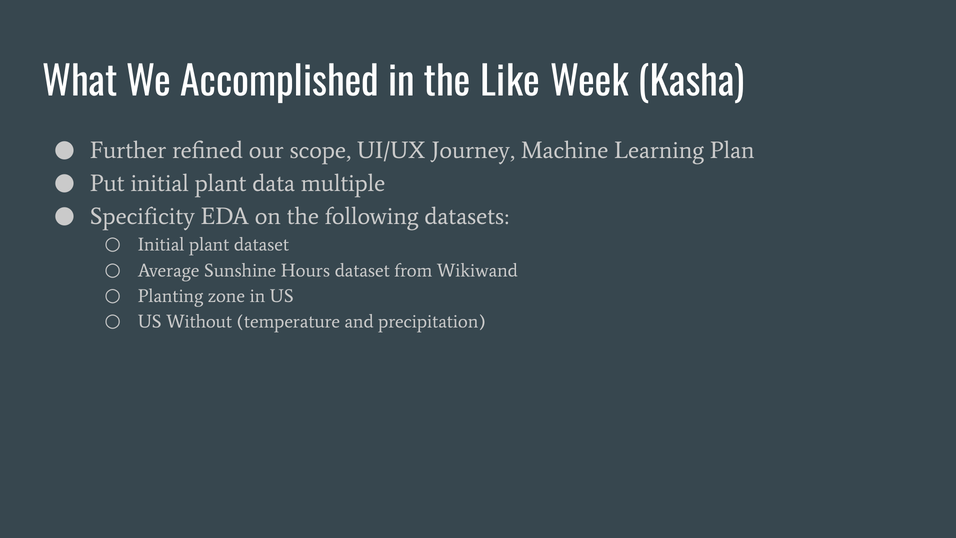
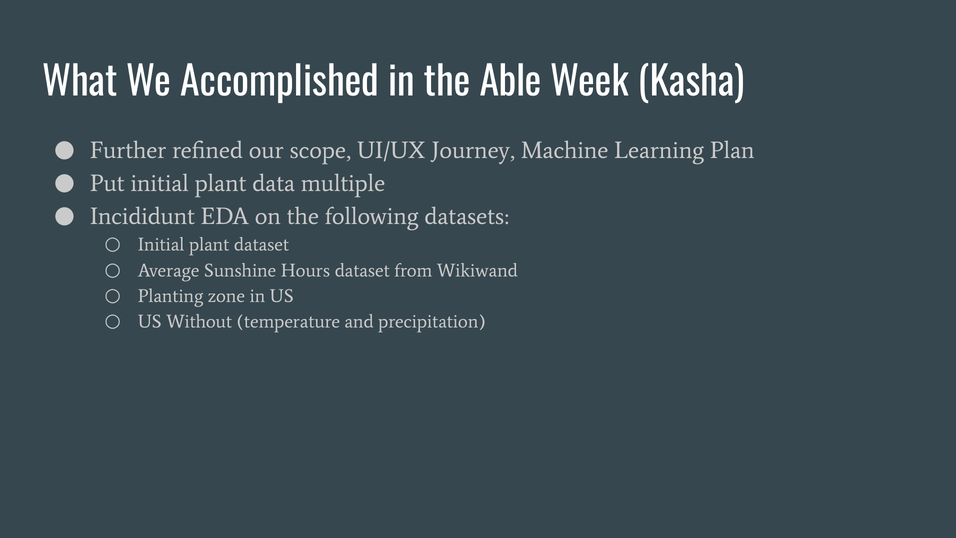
Like: Like -> Able (511, 83)
Specificity: Specificity -> Incididunt (142, 216)
